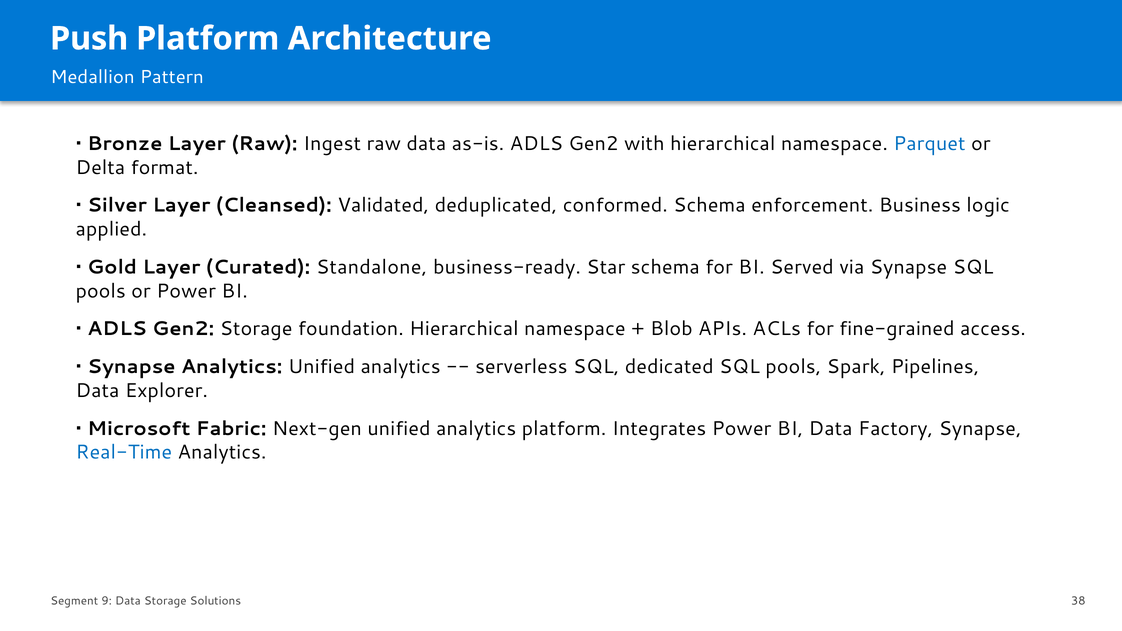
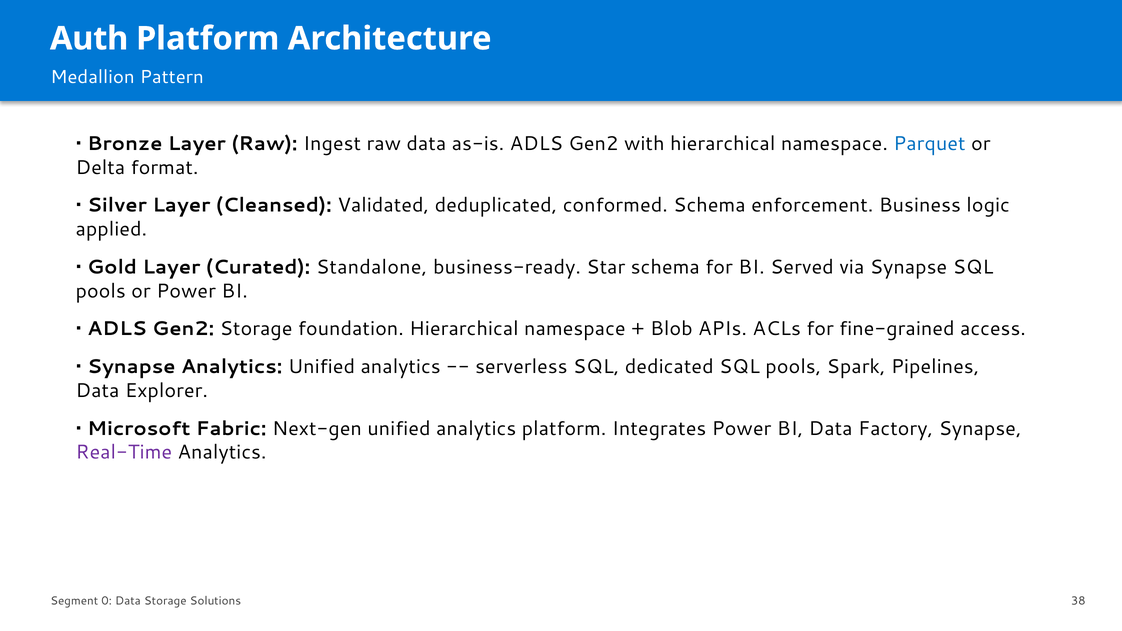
Push: Push -> Auth (89, 39)
Real-Time colour: blue -> purple (124, 452)
9: 9 -> 0 (107, 601)
